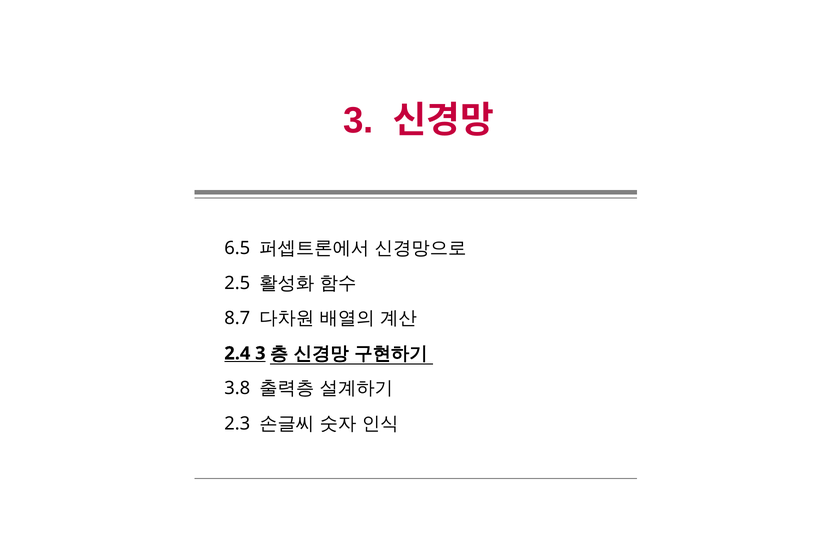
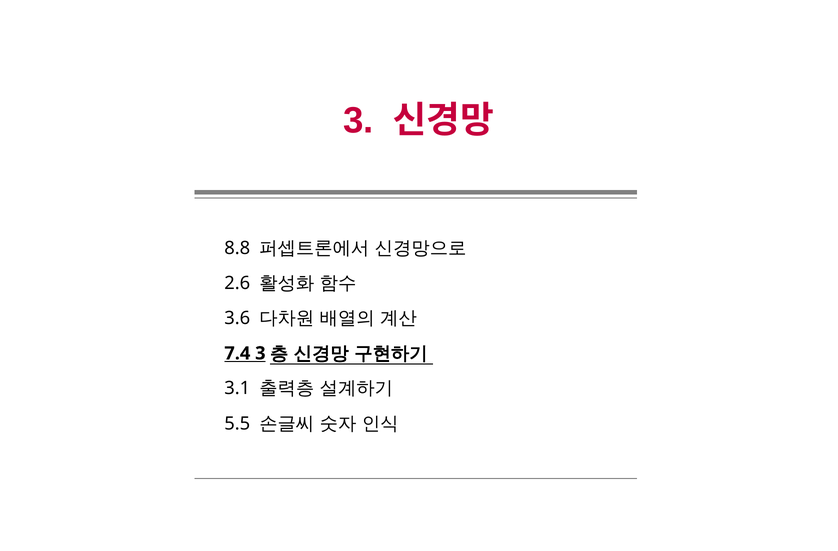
6.5: 6.5 -> 8.8 (237, 248)
2.5: 2.5 -> 2.6 (237, 283)
8.7: 8.7 -> 3.6 (237, 318)
2.4: 2.4 -> 7.4 (237, 353)
3.8: 3.8 -> 3.1 (237, 388)
2.3: 2.3 -> 5.5 (237, 423)
